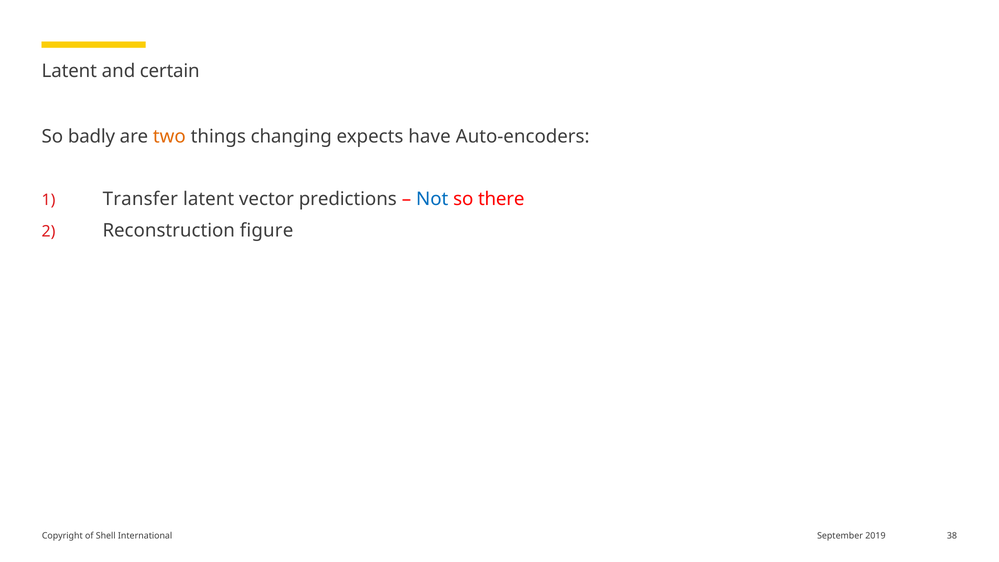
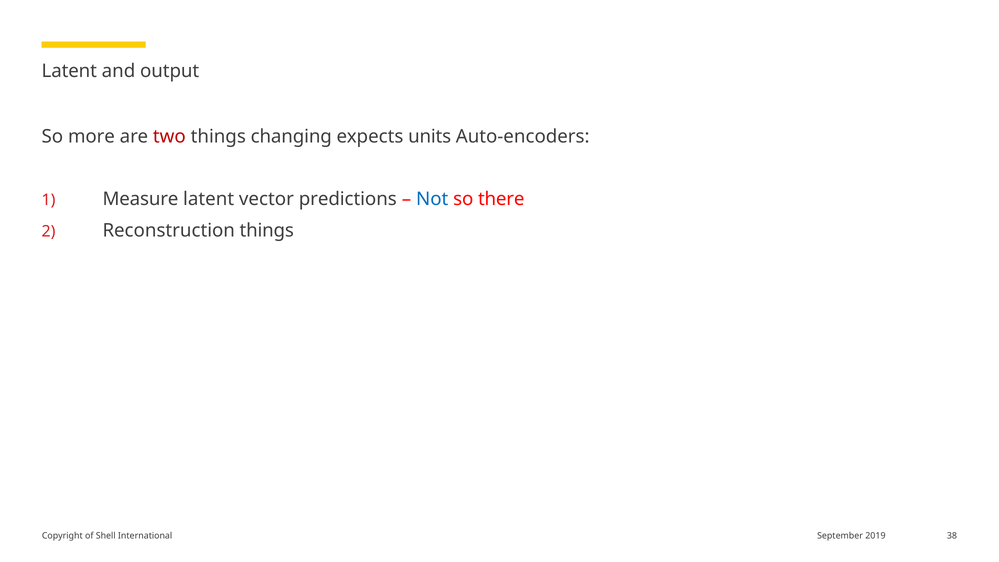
certain: certain -> output (170, 71)
badly: badly -> more (91, 136)
two colour: orange -> red (169, 136)
have: have -> units (430, 136)
Transfer: Transfer -> Measure (140, 199)
Reconstruction figure: figure -> things (267, 231)
